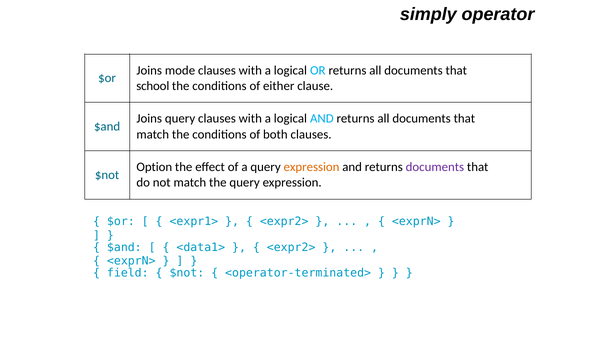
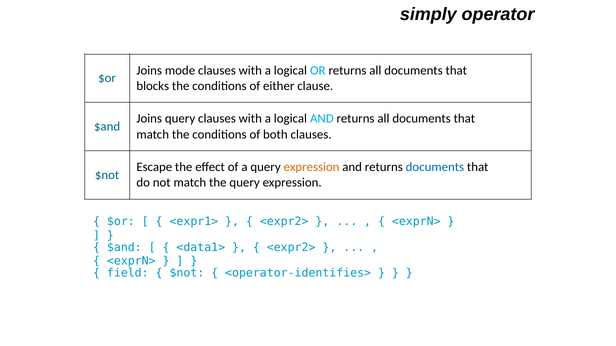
school: school -> blocks (153, 86)
Option: Option -> Escape (154, 167)
documents colour: purple -> blue (435, 167)
<operator-terminated>: <operator-terminated> -> <operator-identifies> (298, 274)
